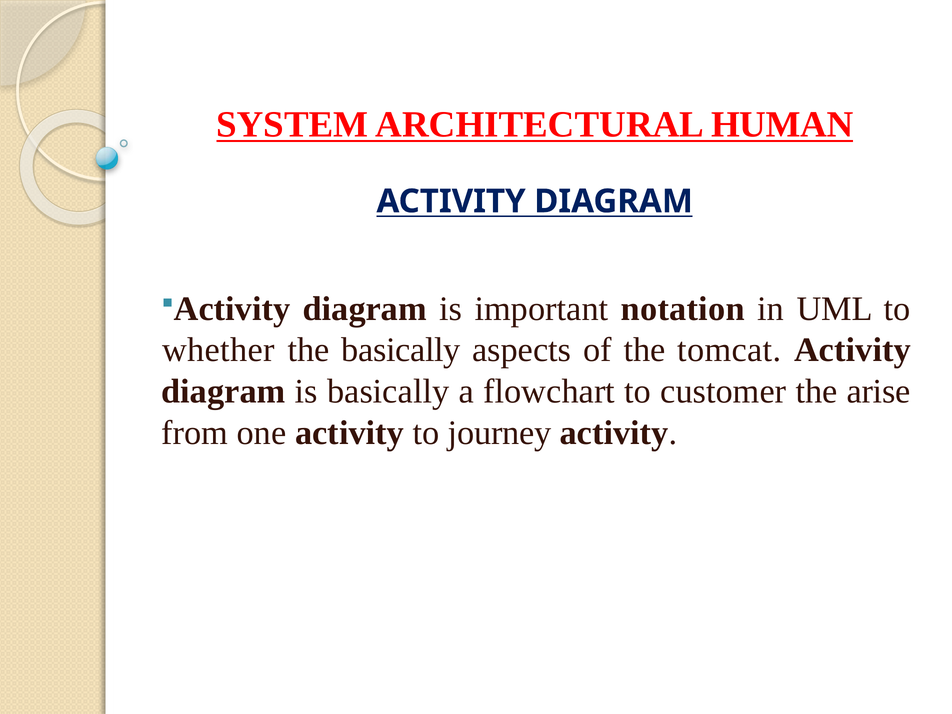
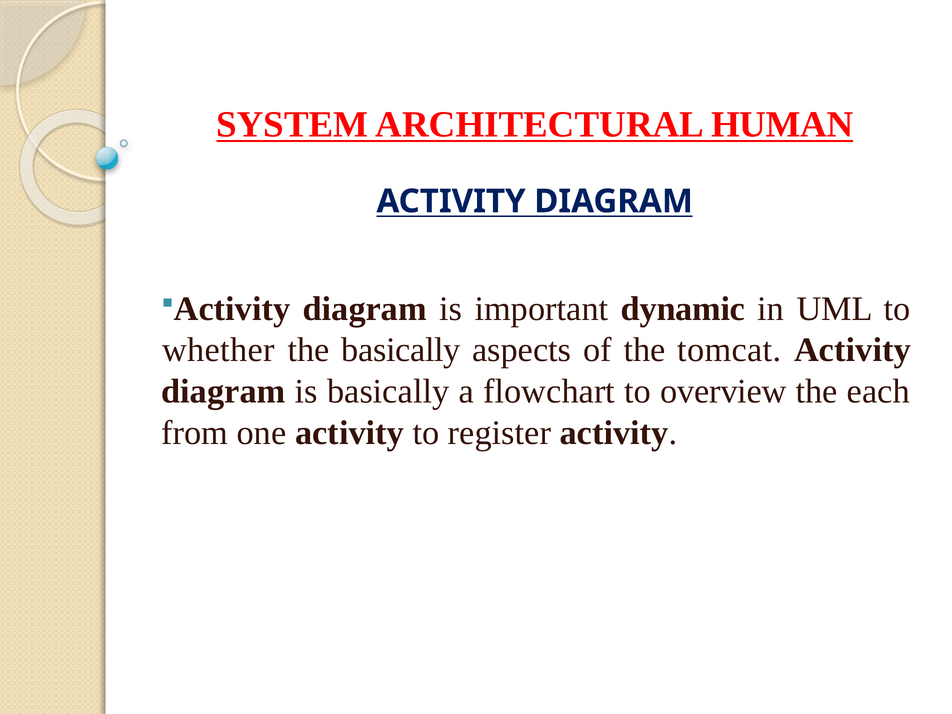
notation: notation -> dynamic (683, 309)
customer: customer -> overview (724, 391)
arise: arise -> each (878, 391)
journey: journey -> register (499, 433)
